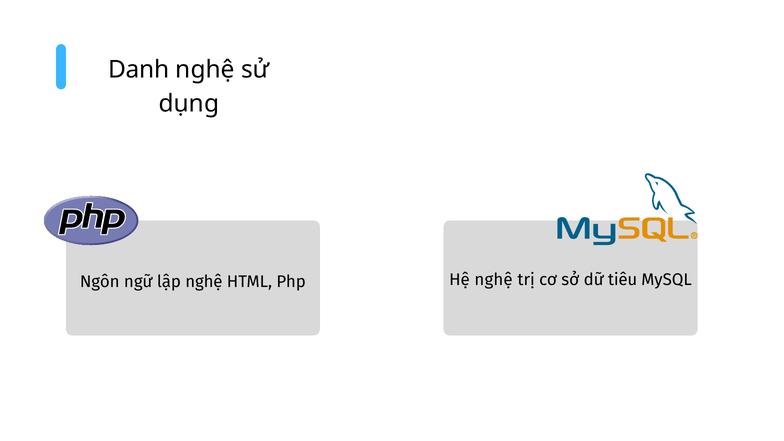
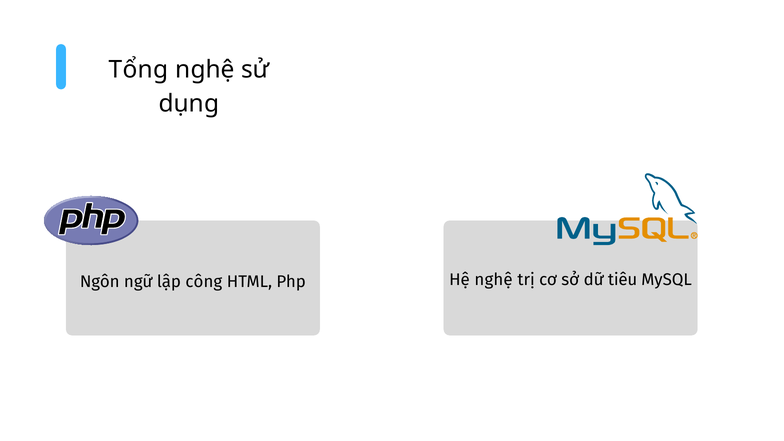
Danh: Danh -> Tổng (139, 70)
lập nghệ: nghệ -> công (204, 282)
